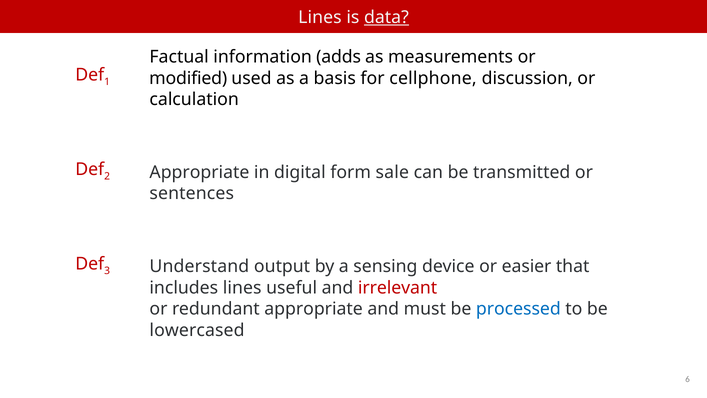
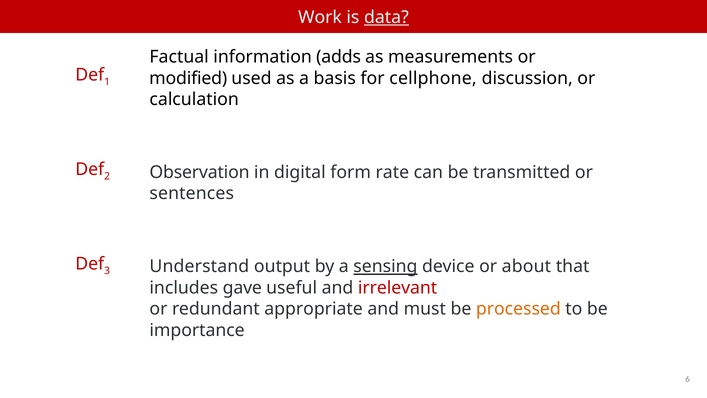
Lines: Lines -> Work (320, 18)
Appropriate: Appropriate -> Observation (200, 172)
sale: sale -> rate (392, 172)
sensing underline: none -> present (385, 266)
easier: easier -> about (526, 266)
includes lines: lines -> gave (242, 288)
processed colour: blue -> orange (518, 309)
lowercased: lowercased -> importance (197, 330)
